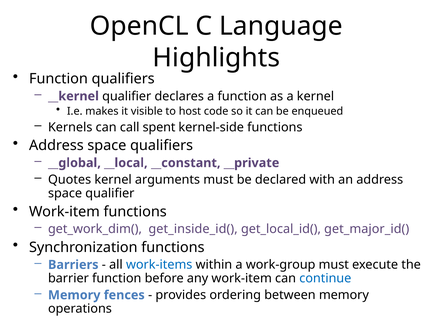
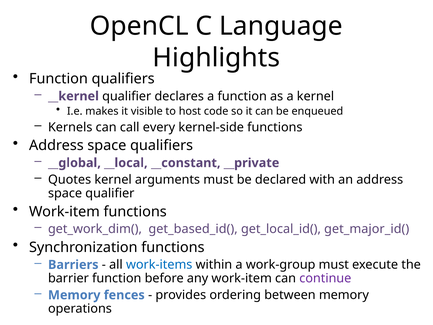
spent: spent -> every (159, 127)
get_inside_id(: get_inside_id( -> get_based_id( (193, 229)
continue colour: blue -> purple (325, 278)
